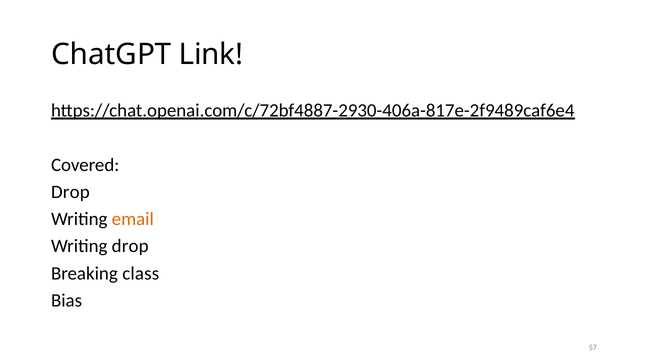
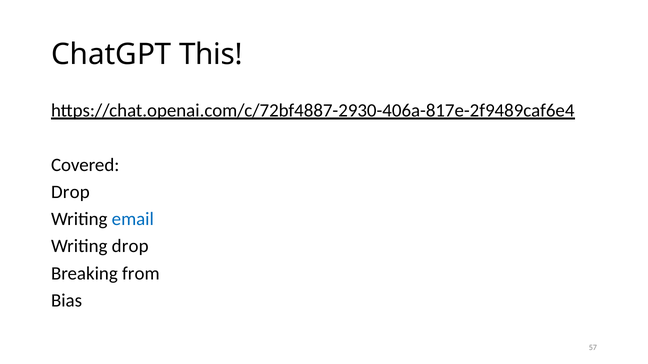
Link: Link -> This (211, 54)
email colour: orange -> blue (133, 219)
class: class -> from (141, 274)
